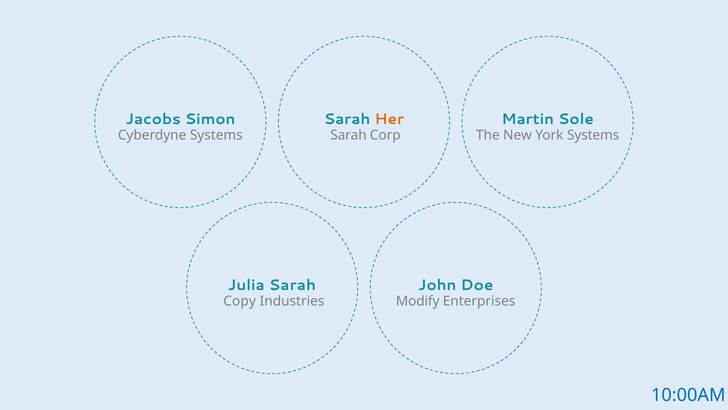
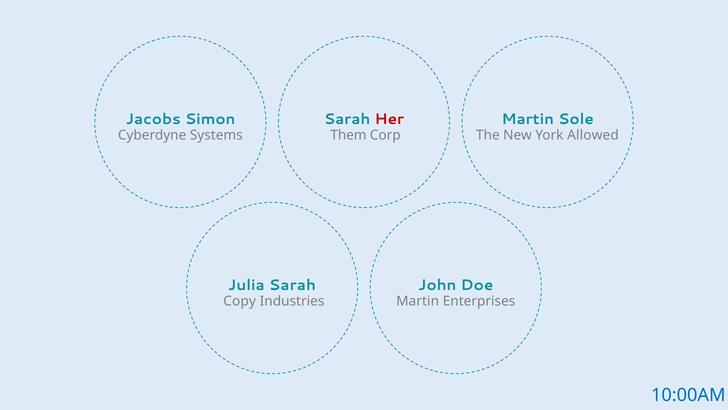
Her colour: orange -> red (389, 119)
Systems Sarah: Sarah -> Them (349, 135)
York Systems: Systems -> Allowed (593, 135)
Industries Modify: Modify -> Martin (418, 301)
